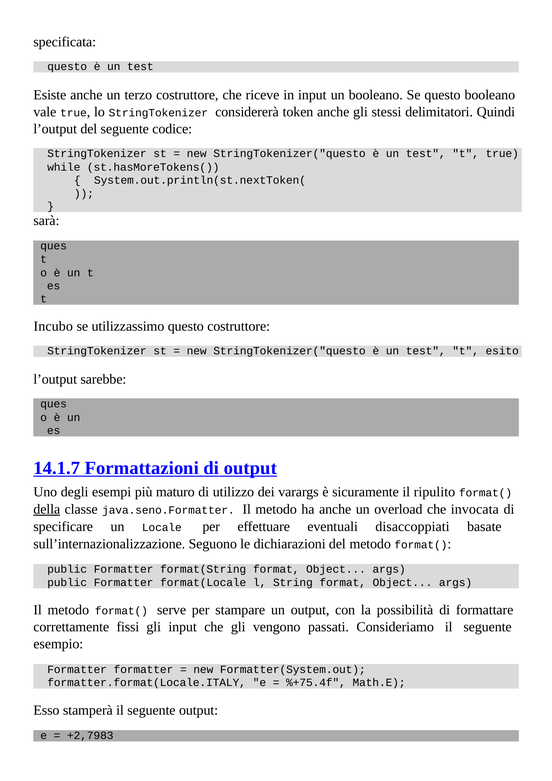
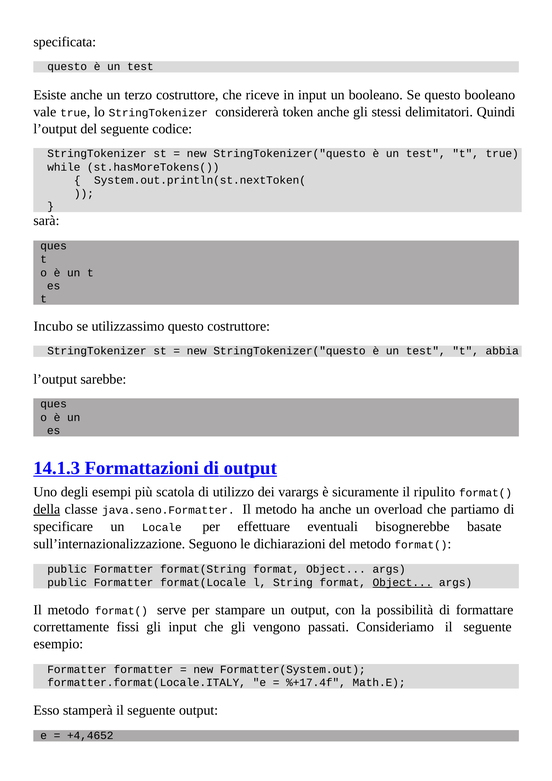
esito: esito -> abbia (502, 351)
14.1.7: 14.1.7 -> 14.1.3 (57, 468)
maturo: maturo -> scatola (175, 492)
invocata: invocata -> partiamo (475, 509)
disaccoppiati: disaccoppiati -> bisognerebbe (413, 527)
Object underline: none -> present (402, 583)
%+75.4f: %+75.4f -> %+17.4f (316, 683)
+2,7983: +2,7983 -> +4,4652 (90, 736)
